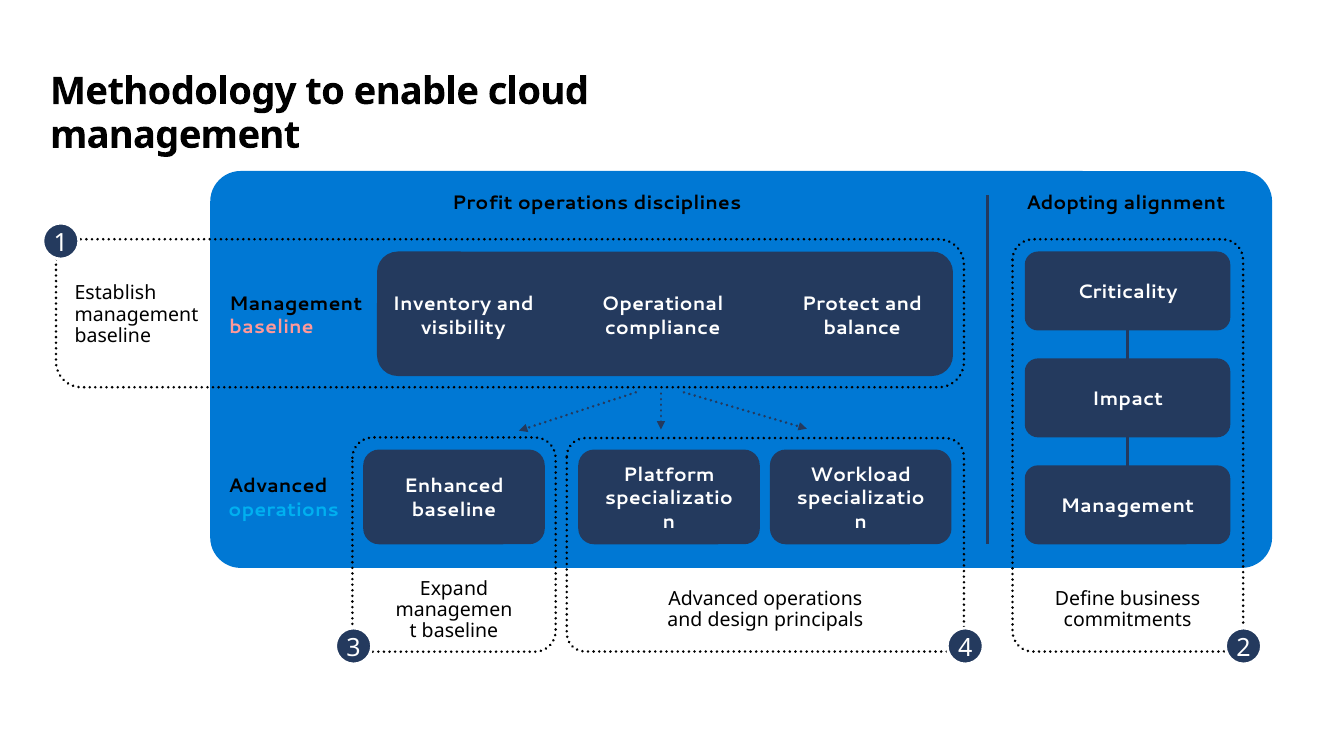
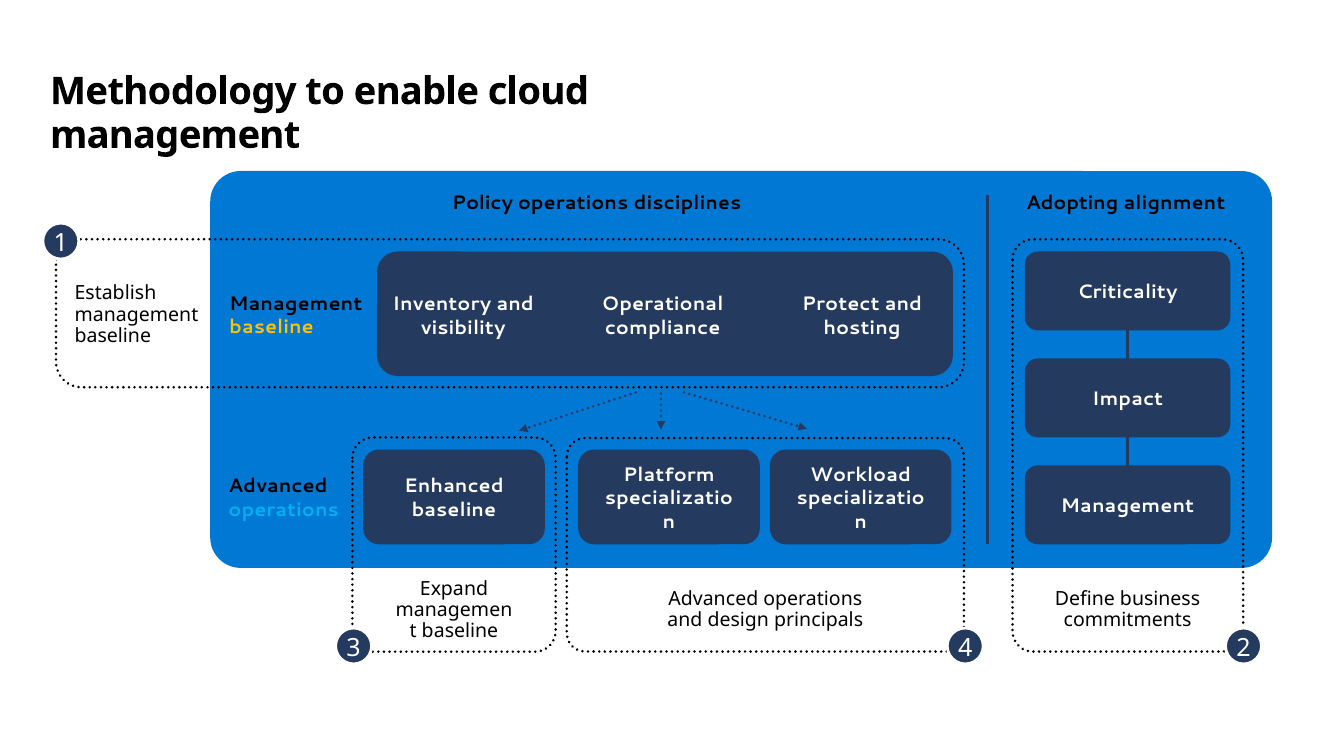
Profit: Profit -> Policy (482, 203)
baseline colour: pink -> yellow (271, 328)
balance: balance -> hosting (862, 328)
